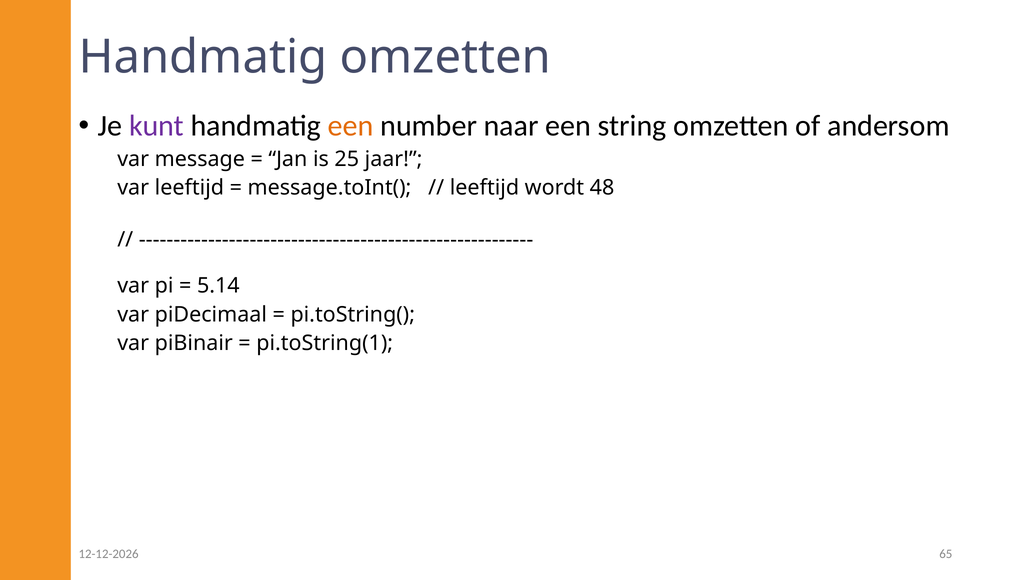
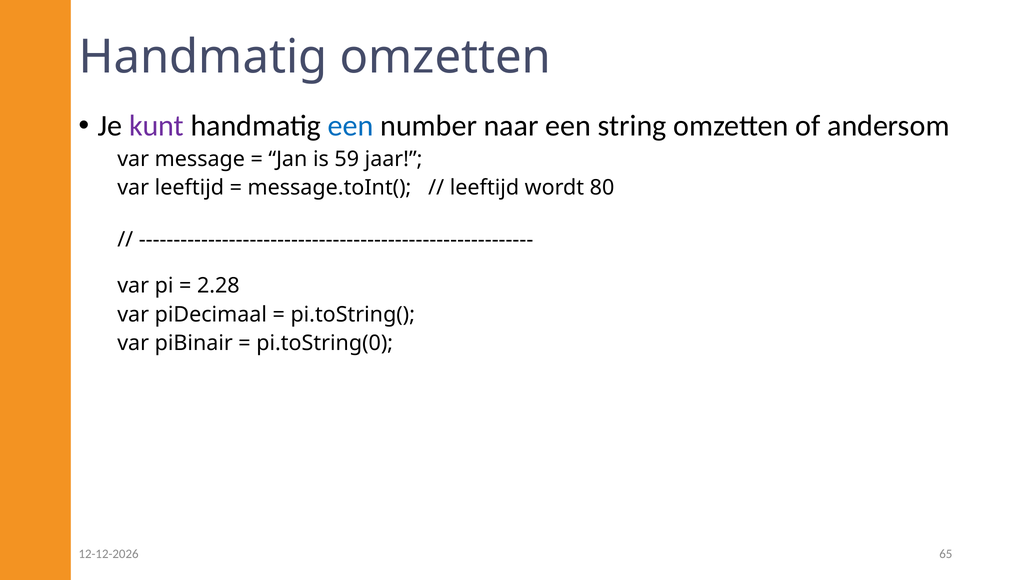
een colour: orange -> blue (351, 126)
25: 25 -> 59 (347, 159)
48: 48 -> 80 (602, 188)
5.14: 5.14 -> 2.28 (218, 286)
pi.toString(1: pi.toString(1 -> pi.toString(0 (325, 343)
